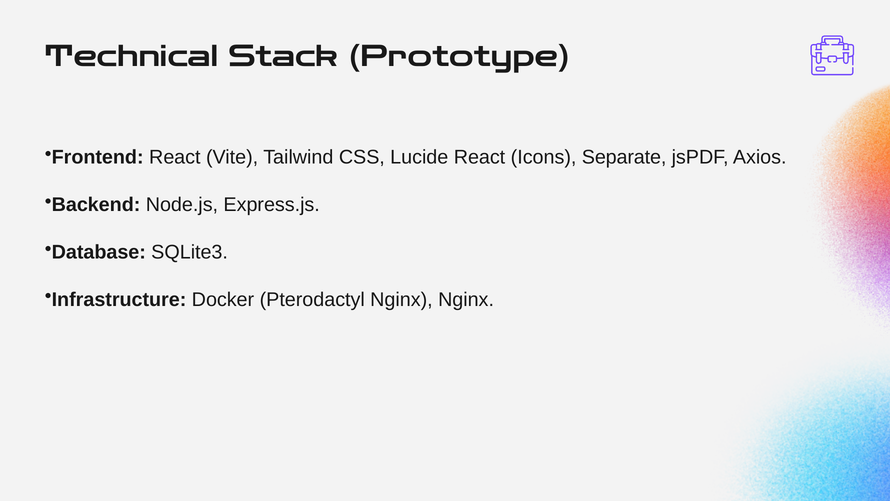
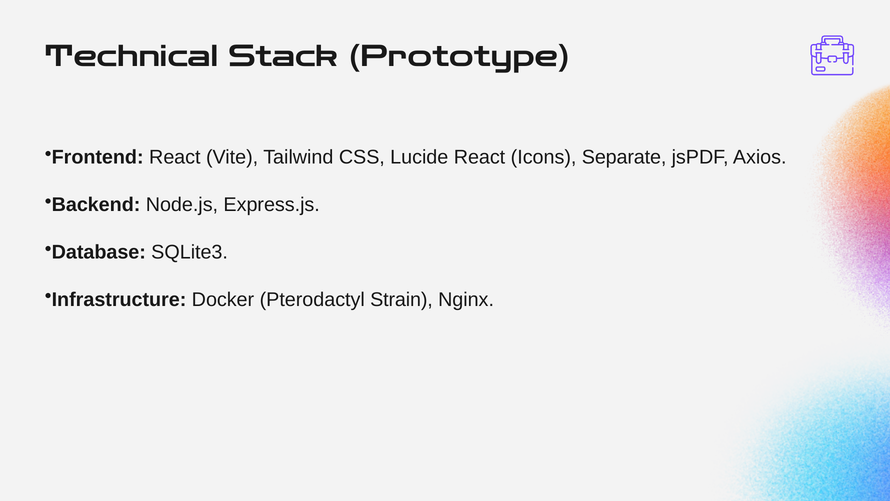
Pterodactyl Nginx: Nginx -> Strain (401, 300)
